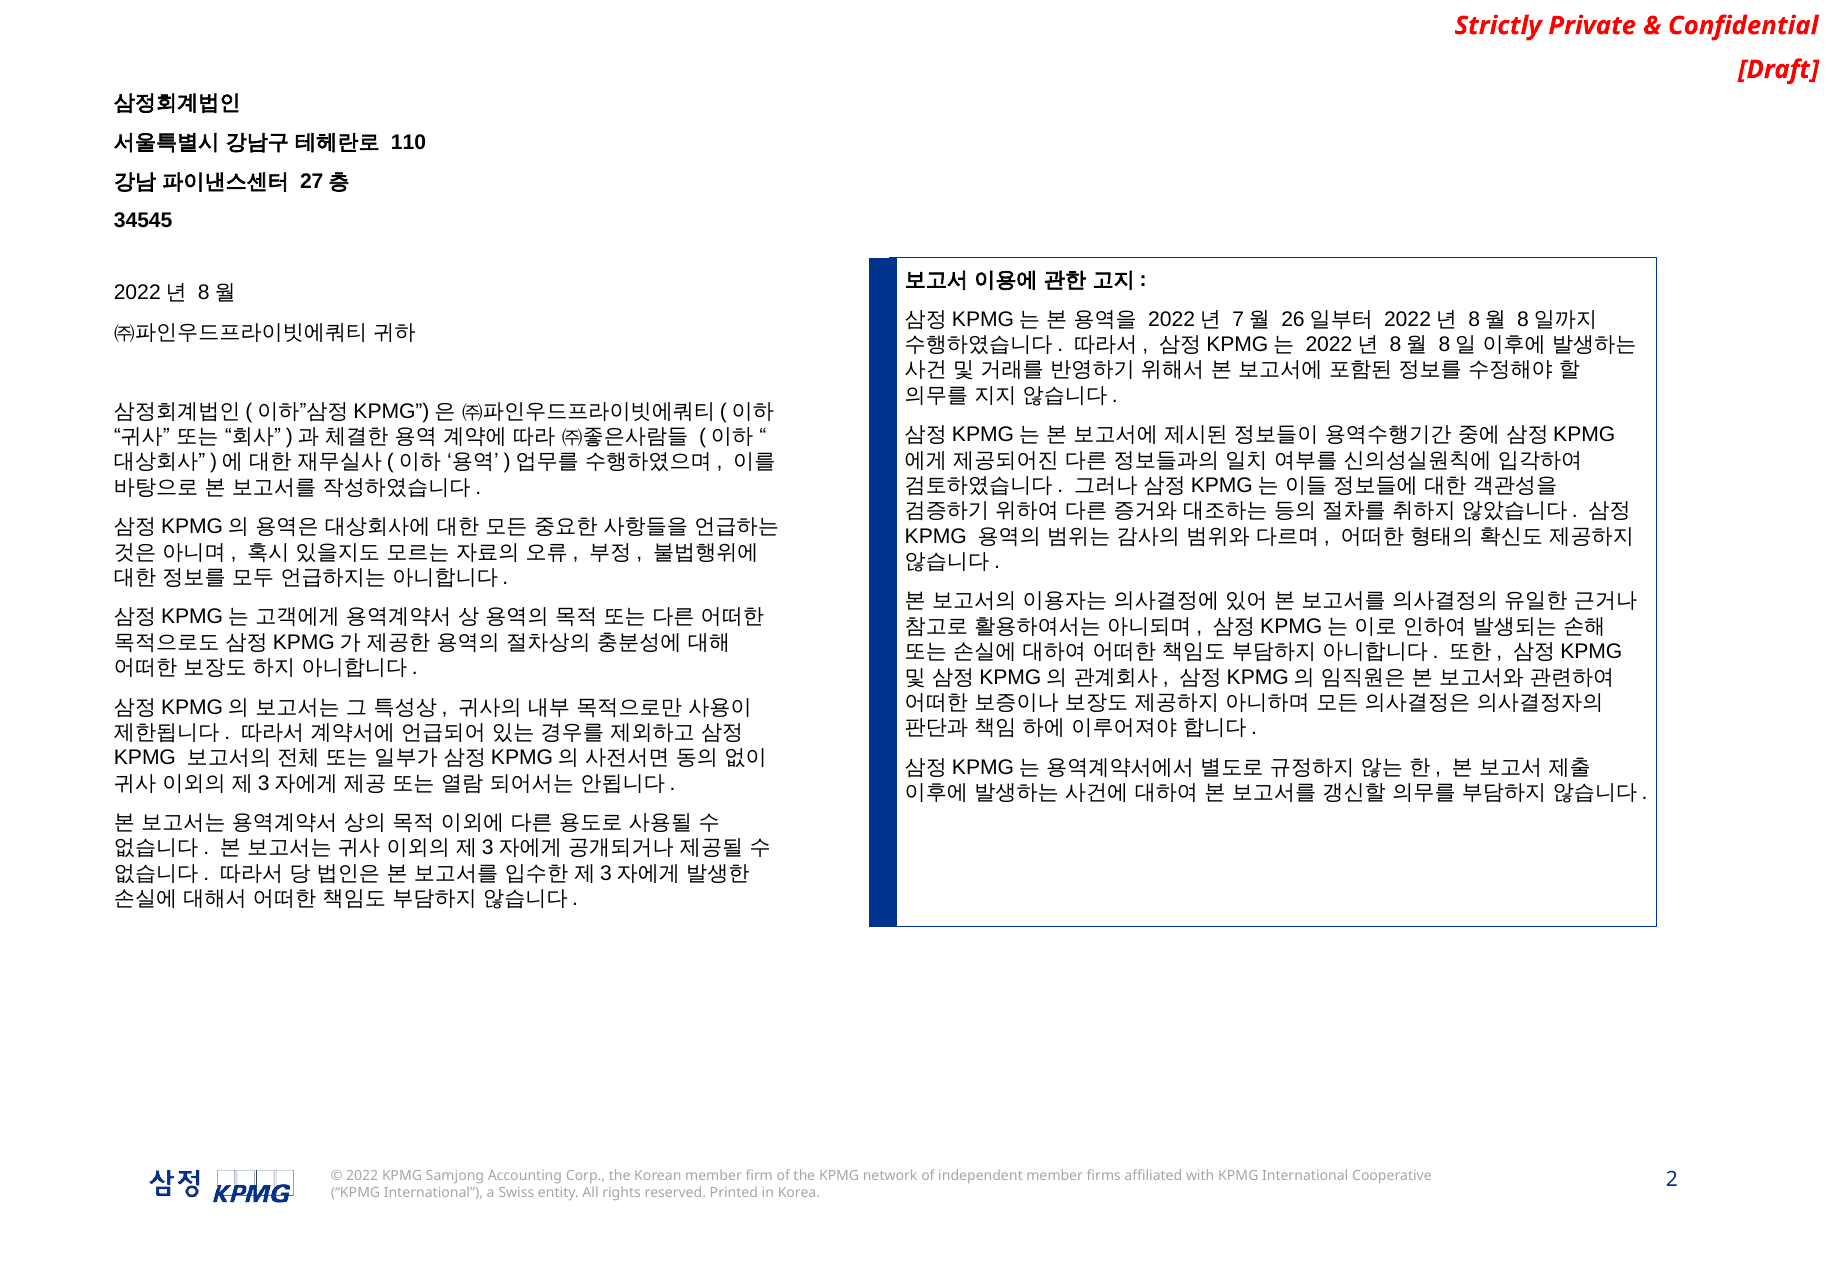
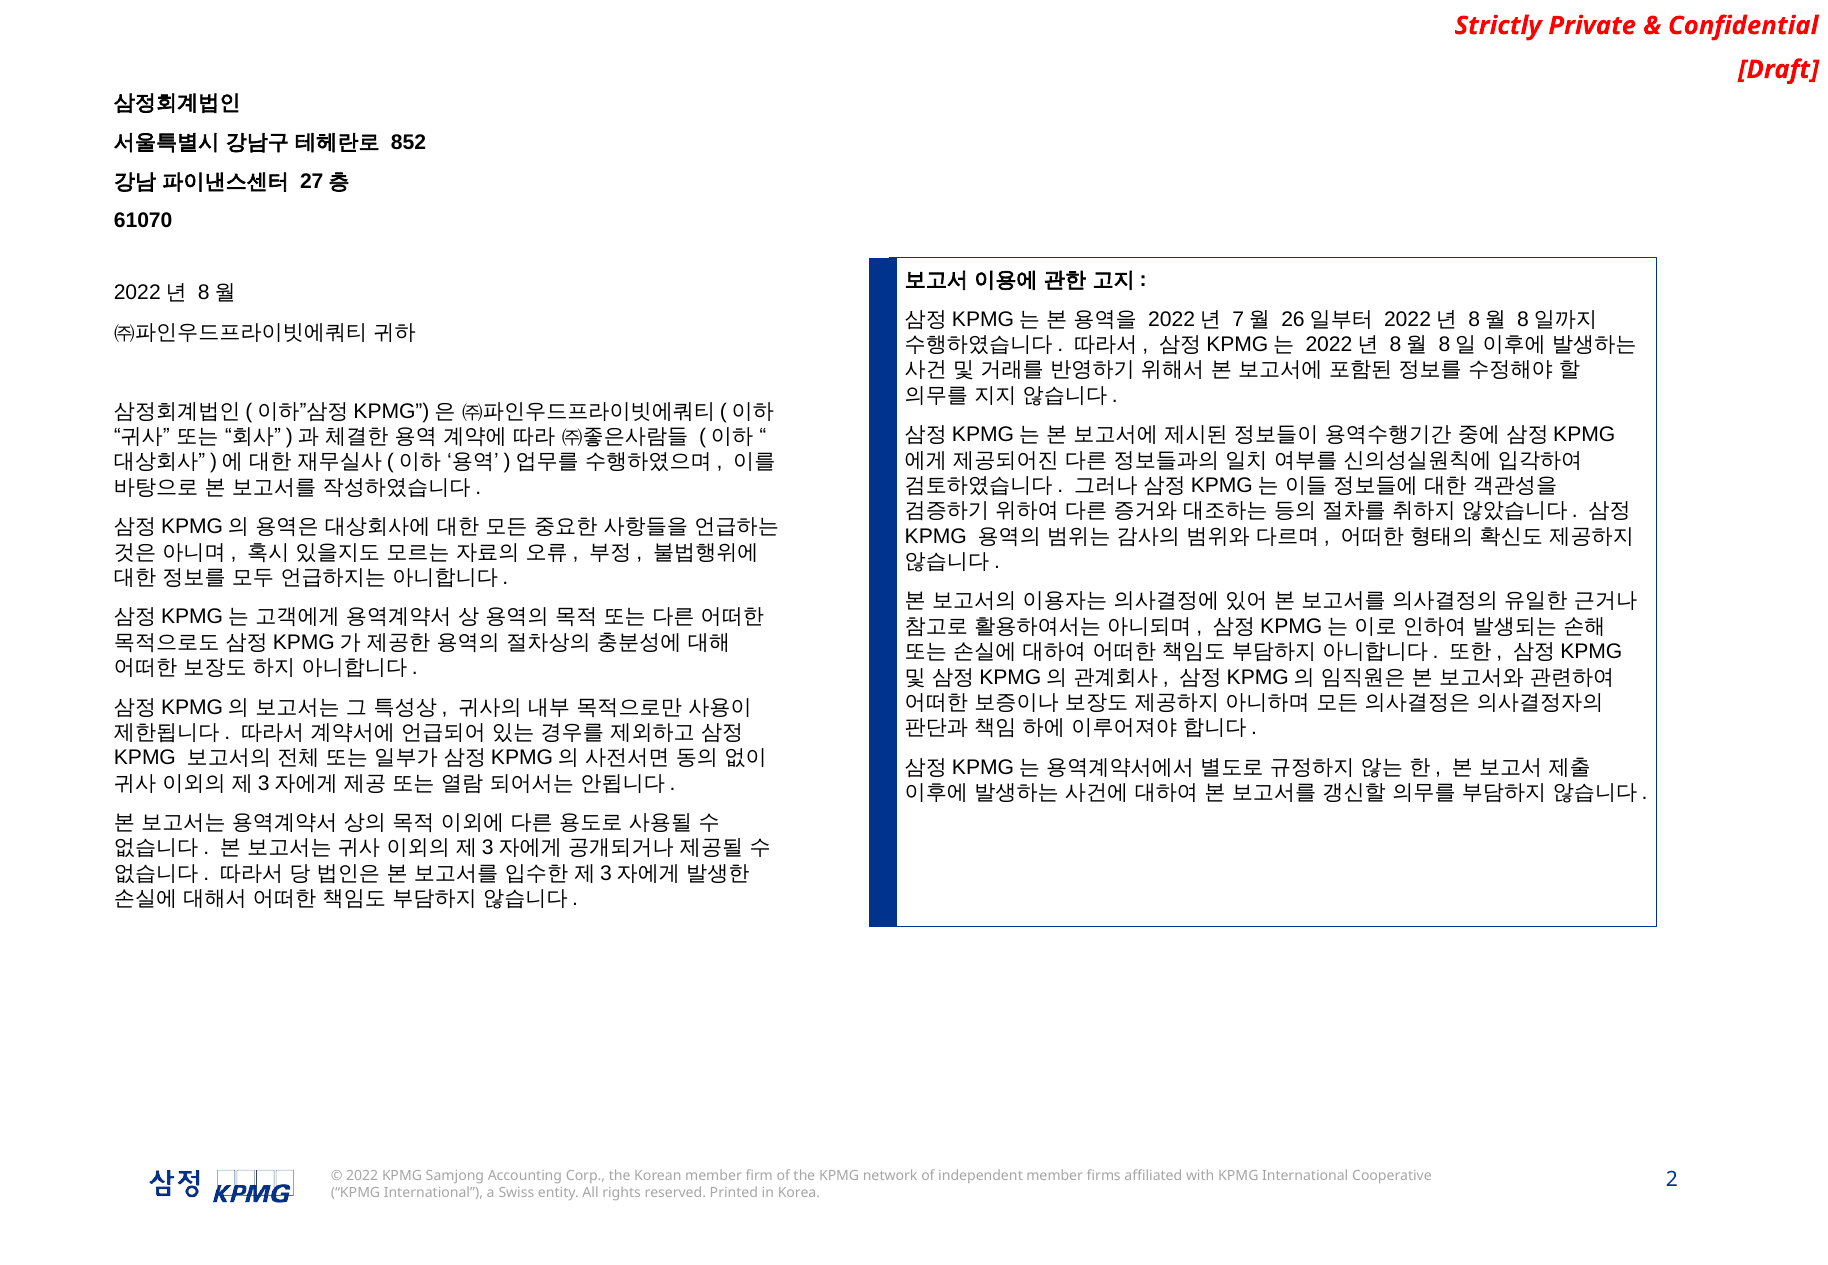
110: 110 -> 852 (408, 142)
34545: 34545 -> 61070 (143, 221)
